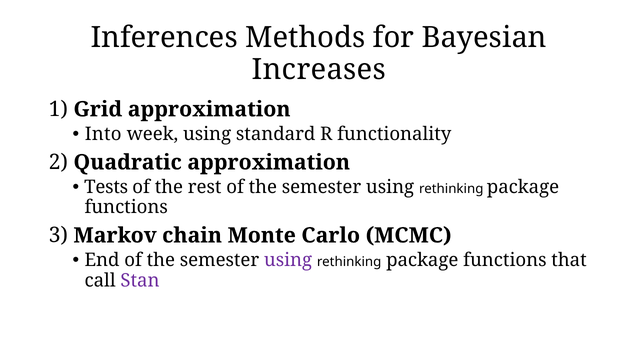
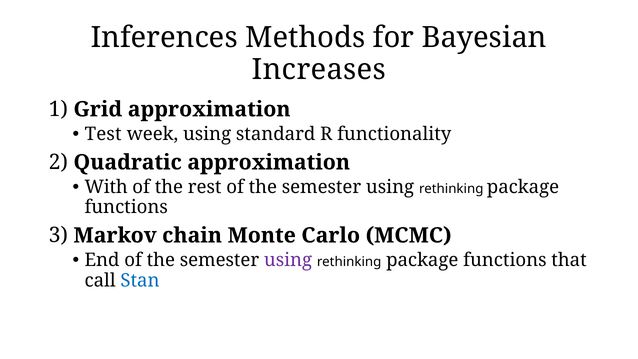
Into: Into -> Test (103, 134)
Tests: Tests -> With (106, 187)
Stan colour: purple -> blue (140, 280)
